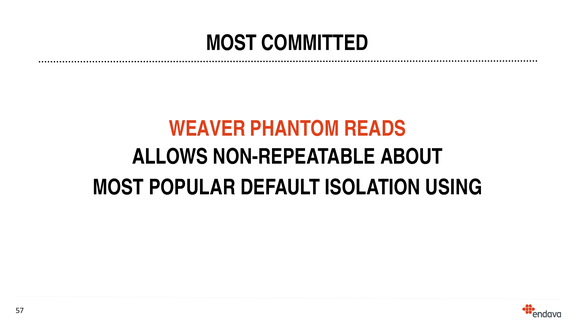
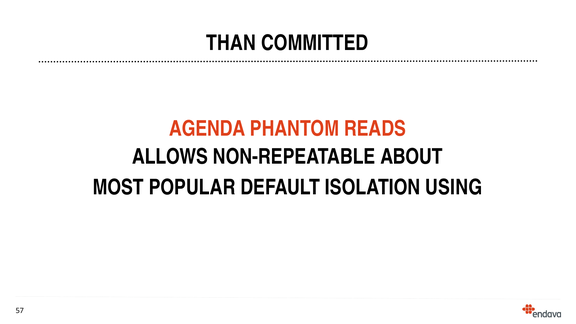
MOST: MOST -> THAN (231, 43)
WEAVER: WEAVER -> AGENDA (207, 129)
